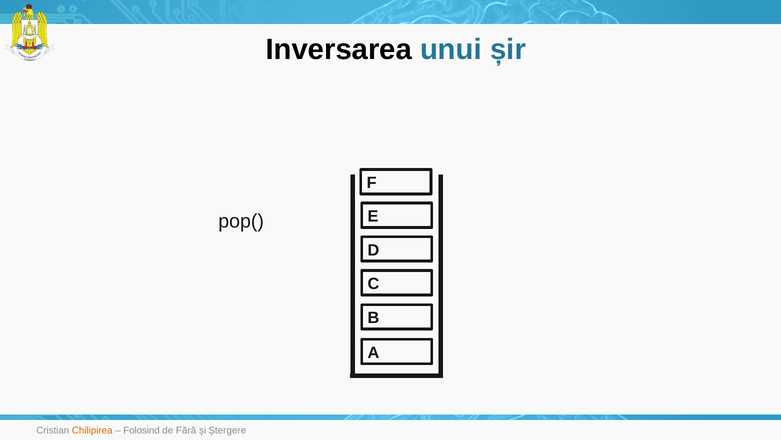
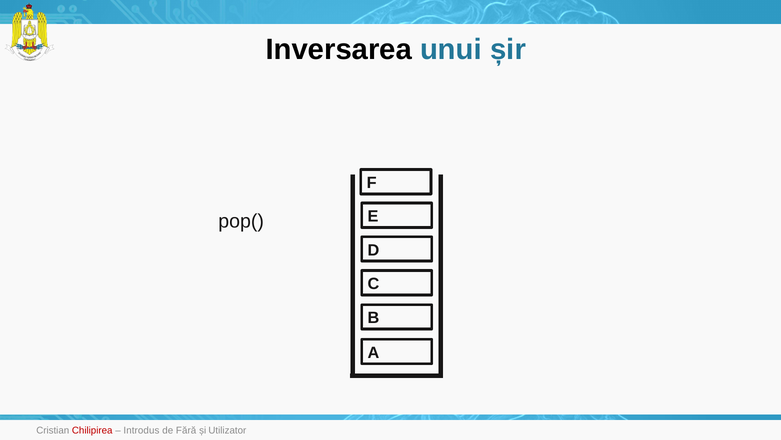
Chilipirea colour: orange -> red (92, 430)
Folosind: Folosind -> Introdus (141, 430)
Ștergere: Ștergere -> Utilizator (227, 430)
